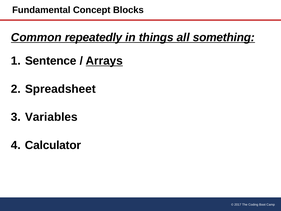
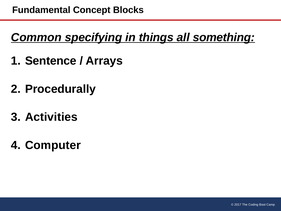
repeatedly: repeatedly -> specifying (94, 37)
Arrays underline: present -> none (104, 61)
Spreadsheet: Spreadsheet -> Procedurally (60, 89)
Variables: Variables -> Activities (51, 117)
Calculator: Calculator -> Computer (53, 145)
